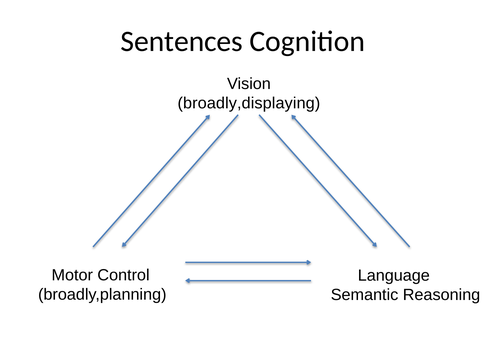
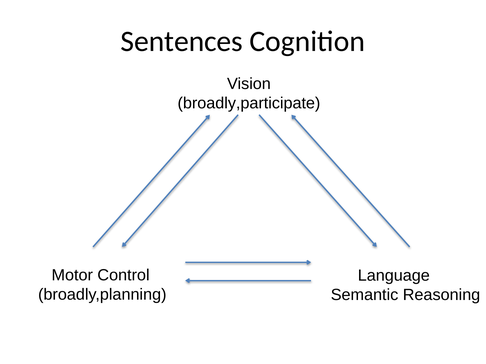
broadly,displaying: broadly,displaying -> broadly,participate (249, 103)
